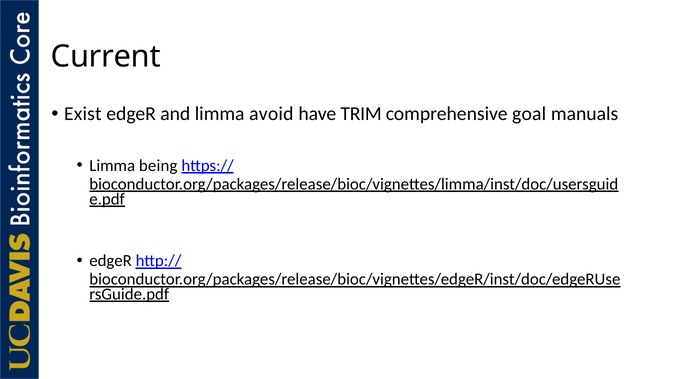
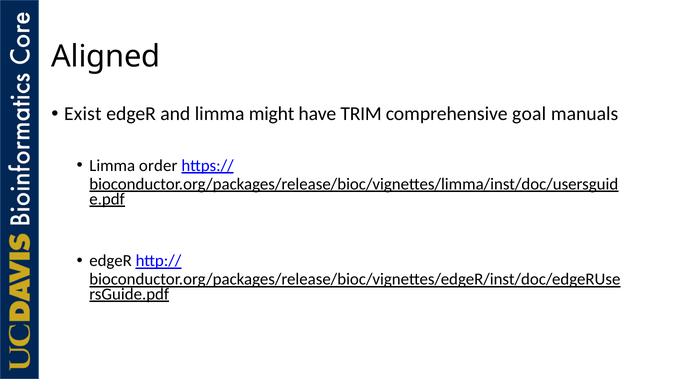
Current: Current -> Aligned (106, 57)
avoid: avoid -> might (272, 114)
being: being -> order (158, 166)
